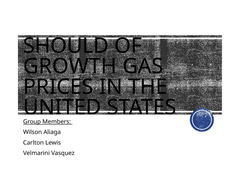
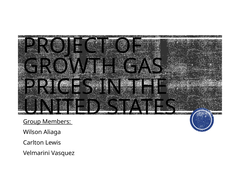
SHOULD: SHOULD -> PROJECT (66, 46)
